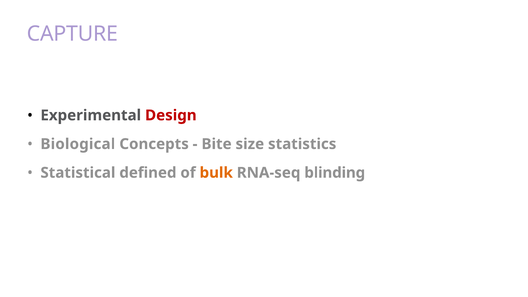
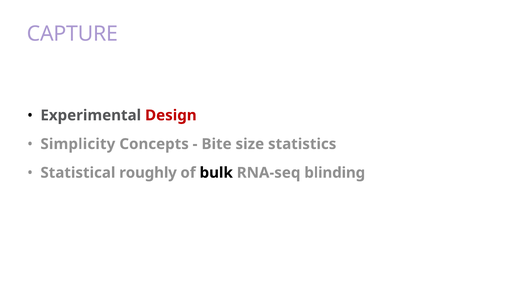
Biological: Biological -> Simplicity (78, 144)
defined: defined -> roughly (148, 173)
bulk colour: orange -> black (216, 173)
